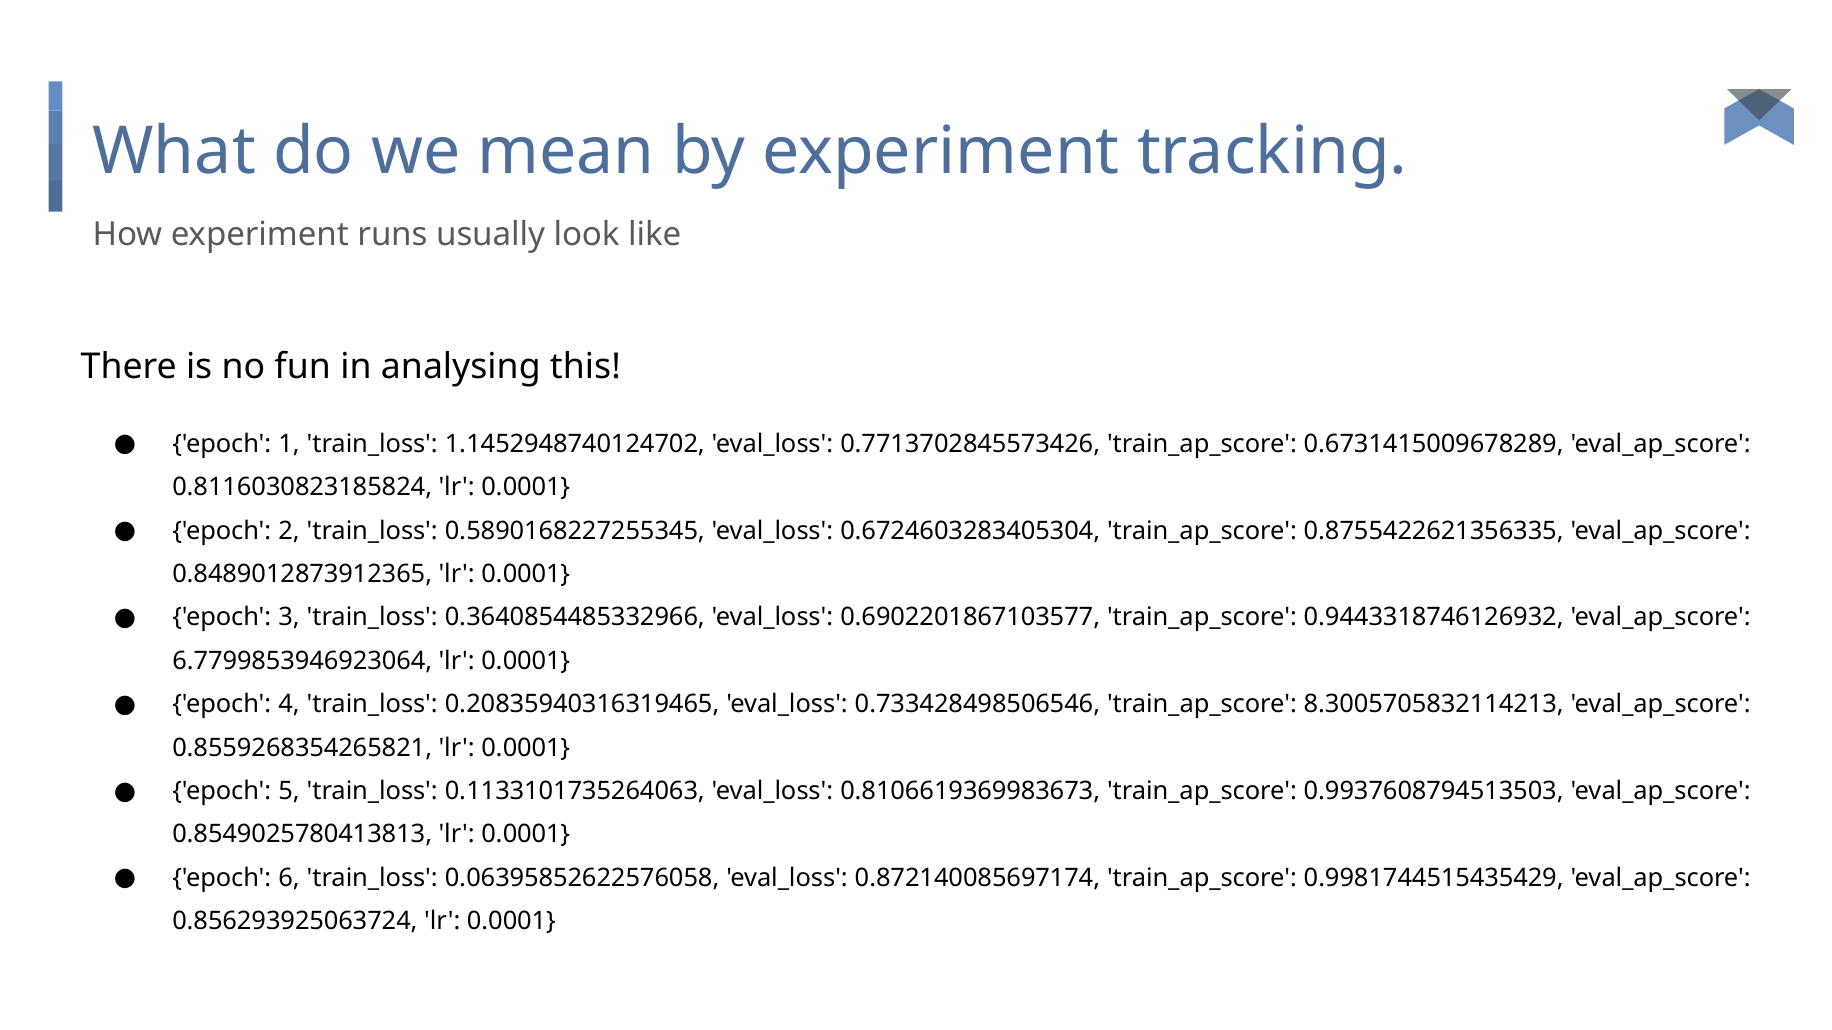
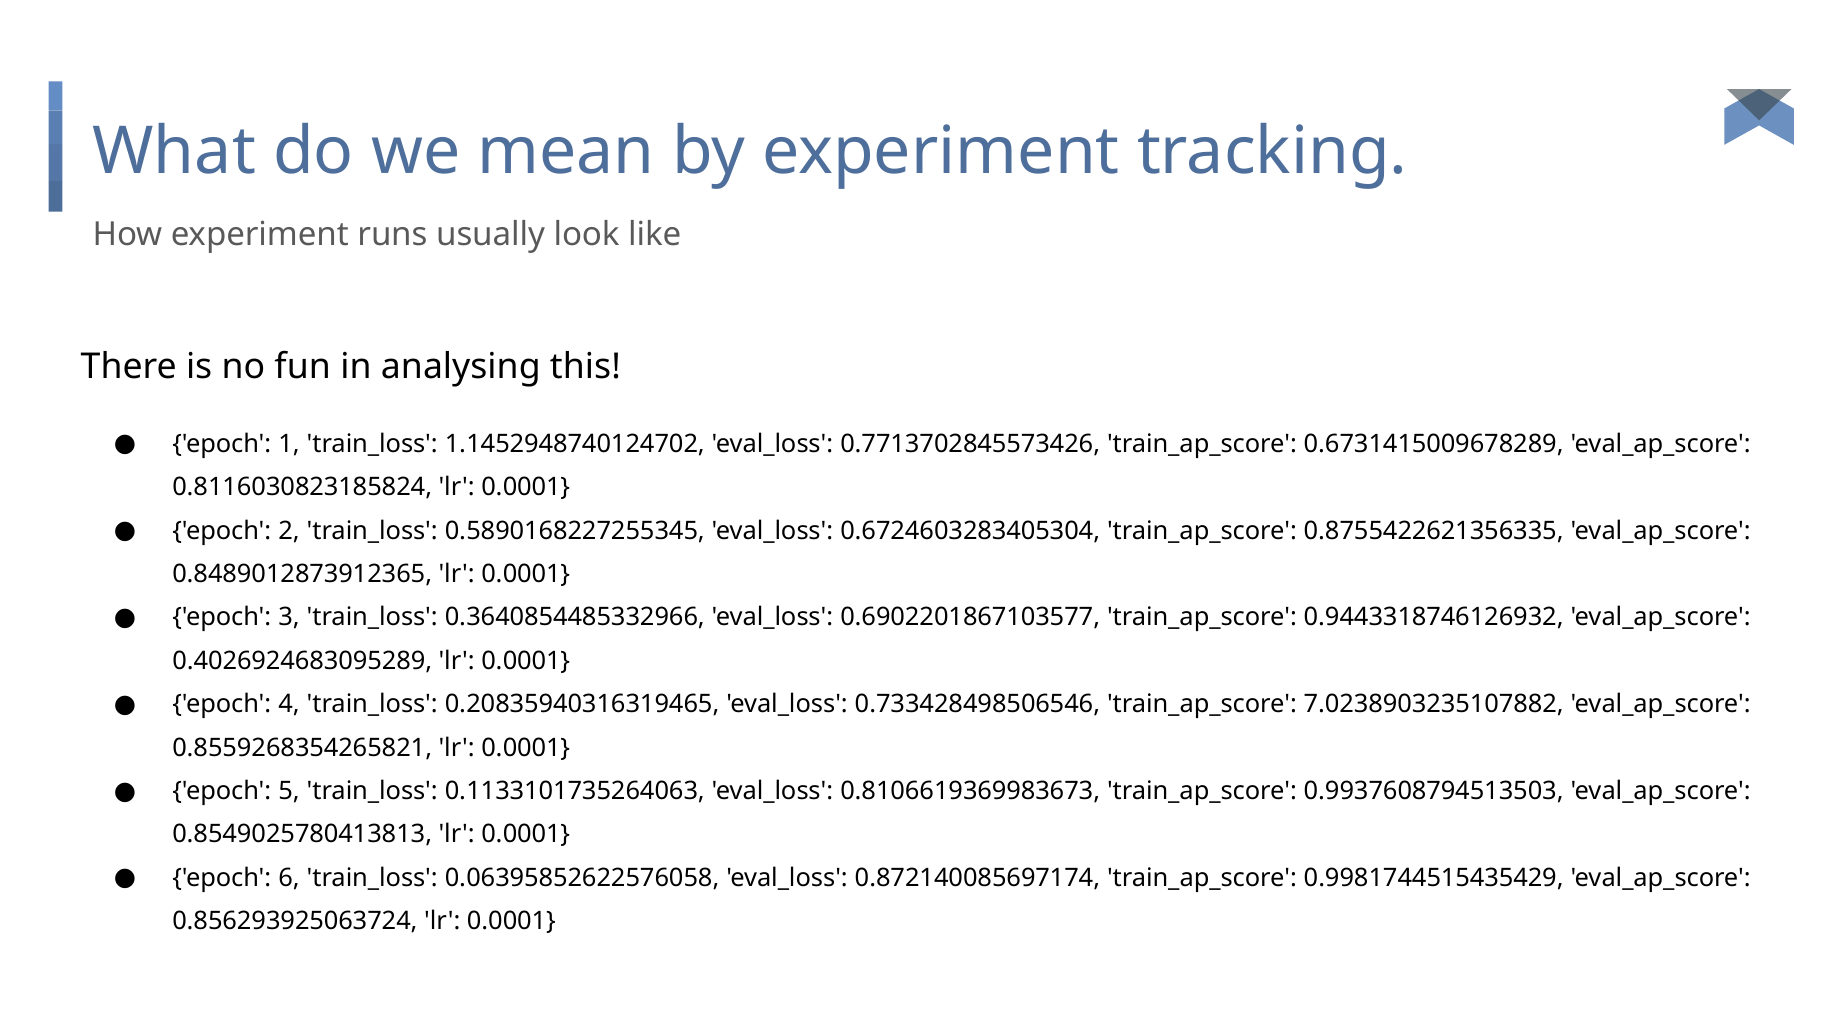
6.7799853946923064: 6.7799853946923064 -> 0.4026924683095289 (302, 661)
8.3005705832114213: 8.3005705832114213 -> 7.0238903235107882 (1434, 705)
